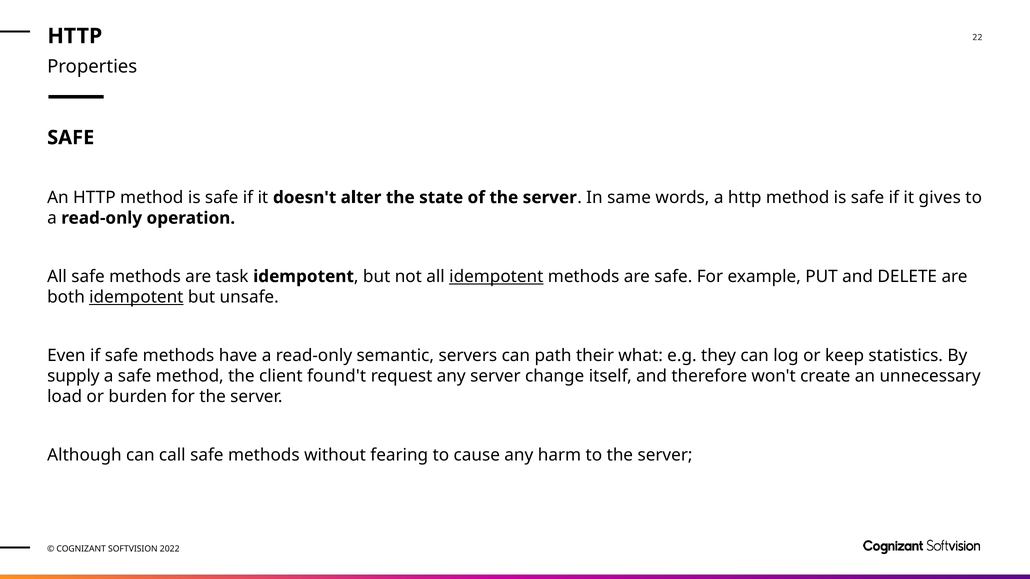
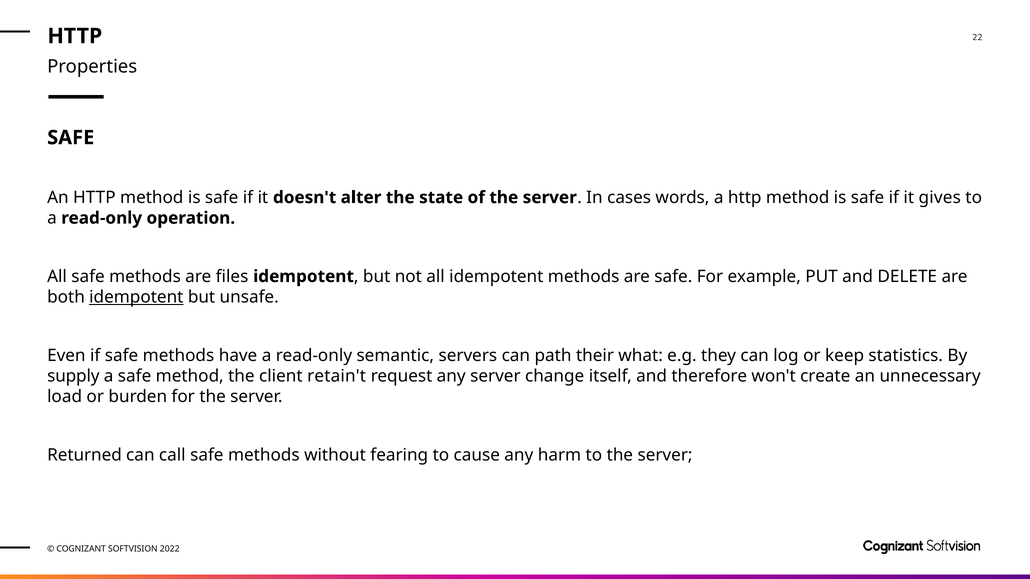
same: same -> cases (629, 198)
task: task -> files (232, 277)
idempotent underline: present -> none (496, 277)
found't: found't -> retain't (337, 376)
Although: Although -> Returned (85, 455)
